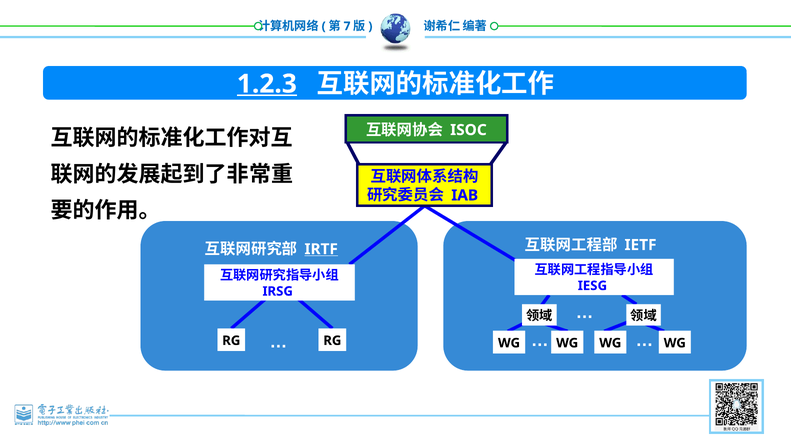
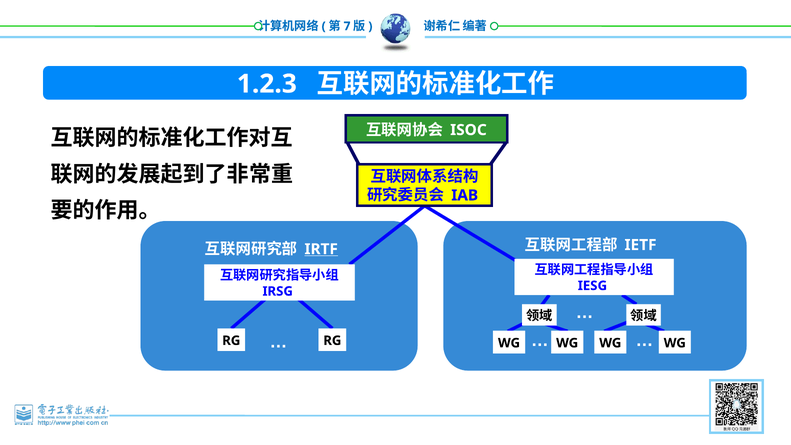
1.2.3 underline: present -> none (267, 84)
